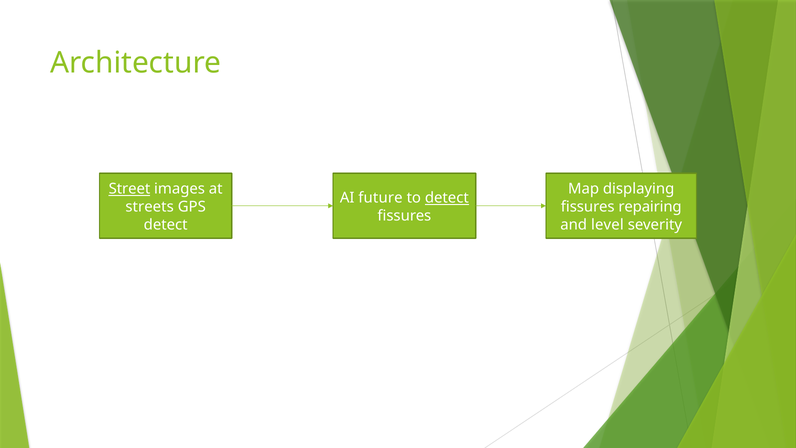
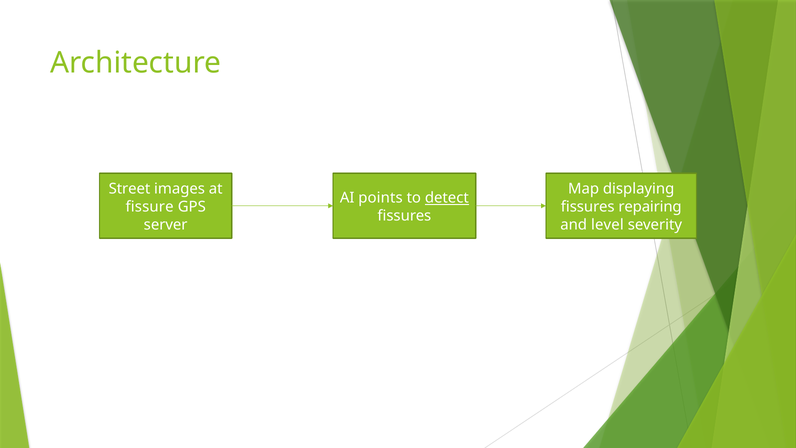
Street underline: present -> none (129, 189)
future: future -> points (380, 198)
streets: streets -> fissure (150, 207)
detect: detect -> server (166, 225)
